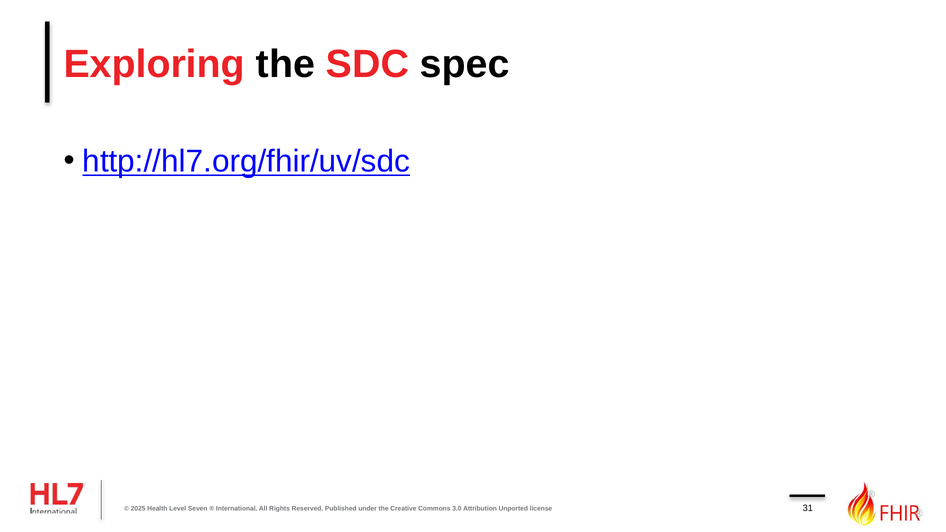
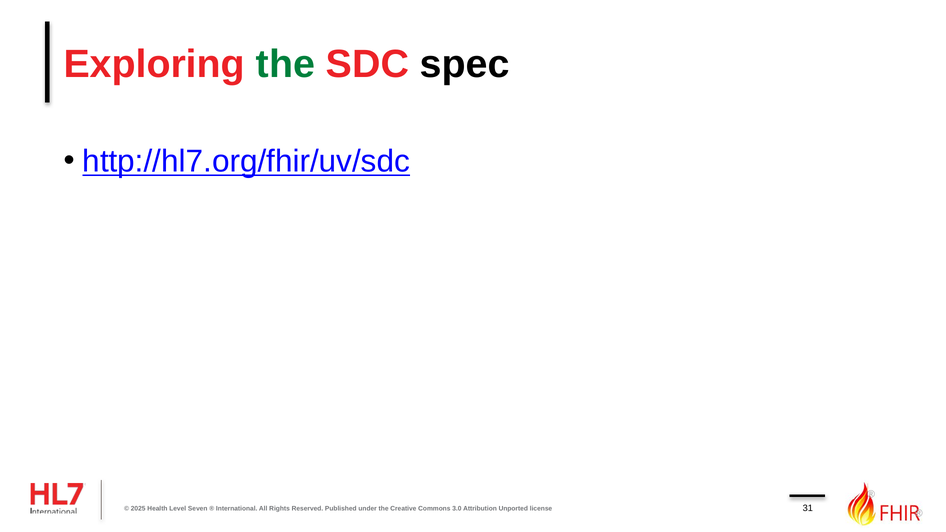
the colour: black -> green (285, 65)
